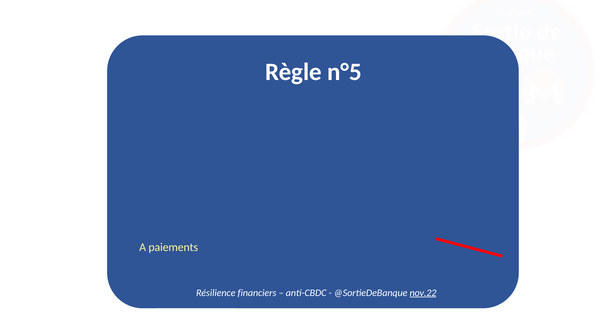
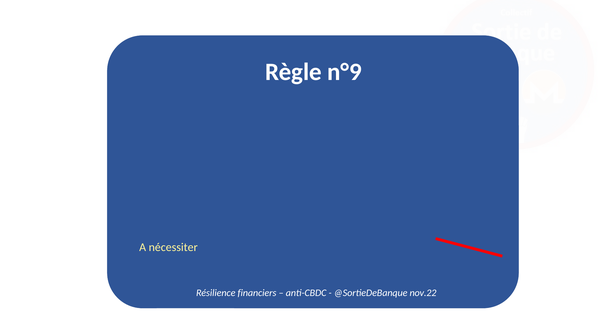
n°5: n°5 -> n°9 (344, 72)
paiements: paiements -> nécessiter (173, 248)
nov.22 underline: present -> none (423, 293)
